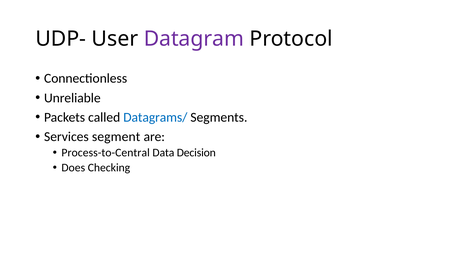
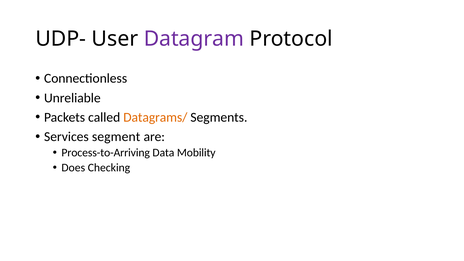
Datagrams/ colour: blue -> orange (155, 117)
Process-to-Central: Process-to-Central -> Process-to-Arriving (106, 153)
Decision: Decision -> Mobility (196, 153)
